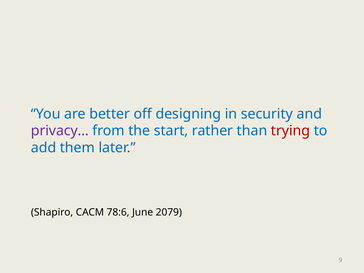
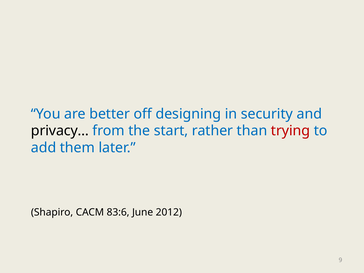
privacy… colour: purple -> black (60, 131)
78:6: 78:6 -> 83:6 (118, 212)
2079: 2079 -> 2012 (169, 212)
